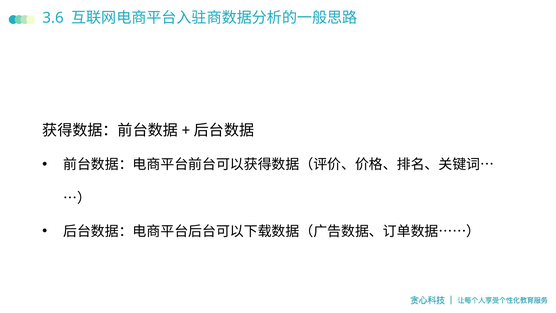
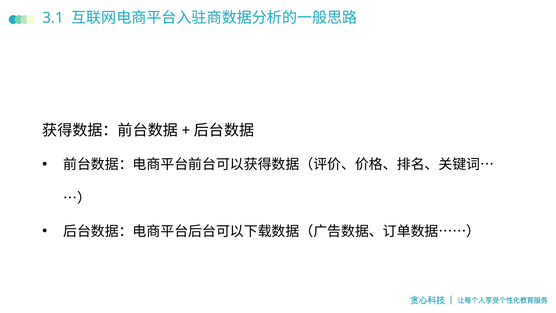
3.6: 3.6 -> 3.1 (53, 18)
